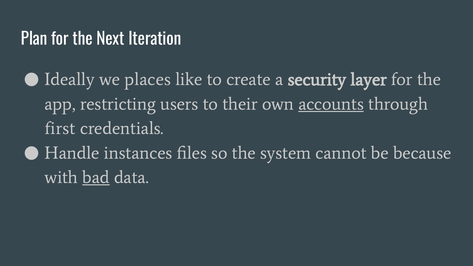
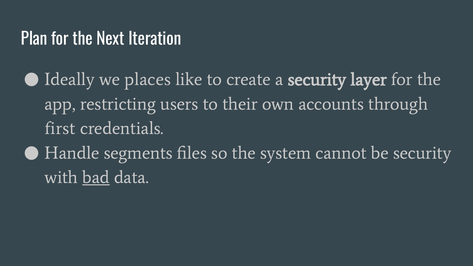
accounts underline: present -> none (331, 104)
instances: instances -> segments (138, 153)
be because: because -> security (422, 153)
